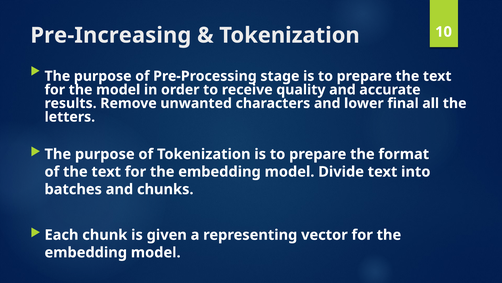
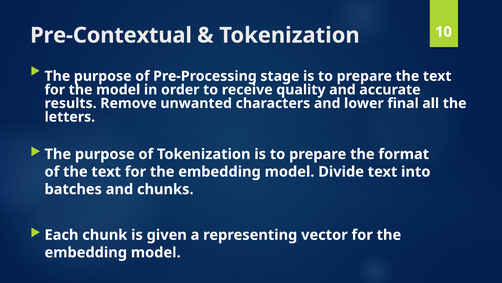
Pre-Increasing: Pre-Increasing -> Pre-Contextual (111, 35)
